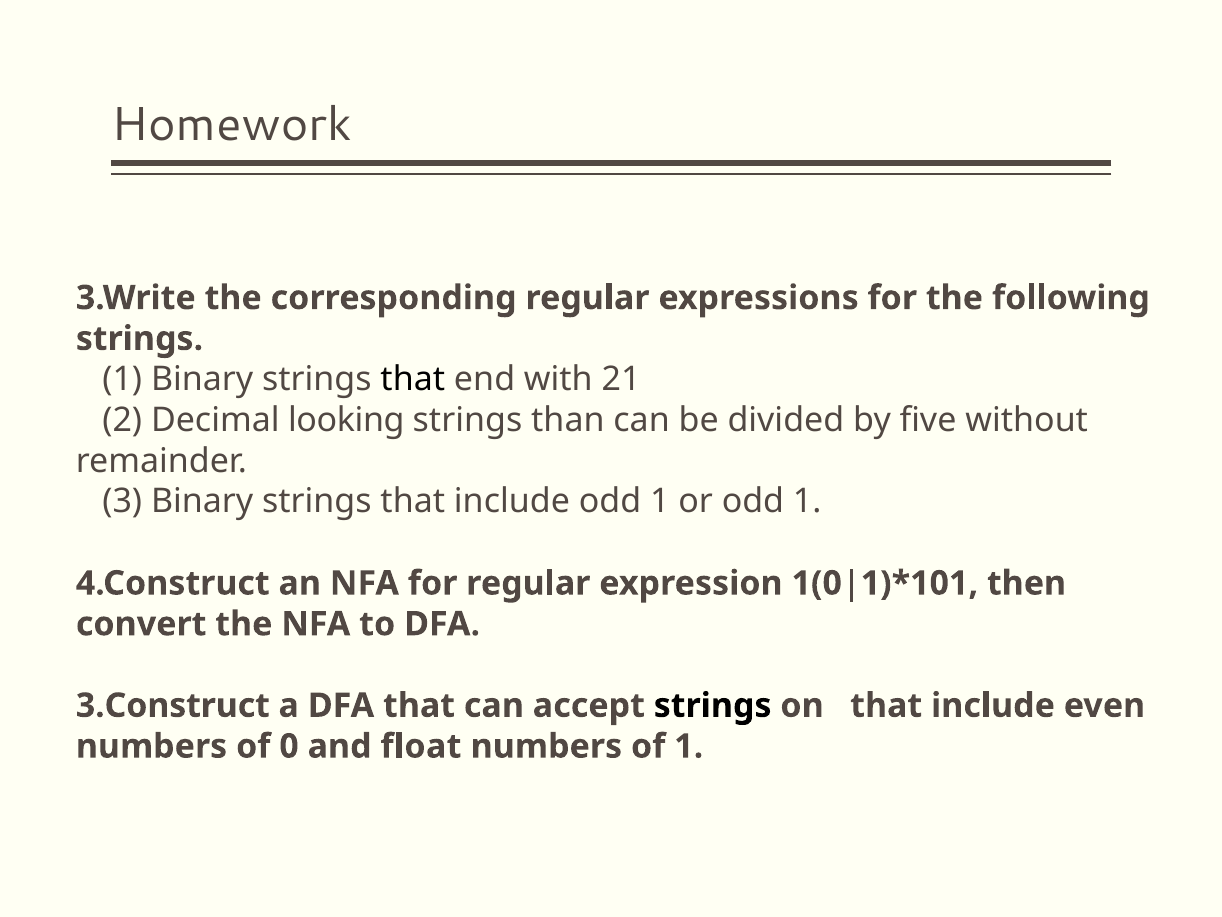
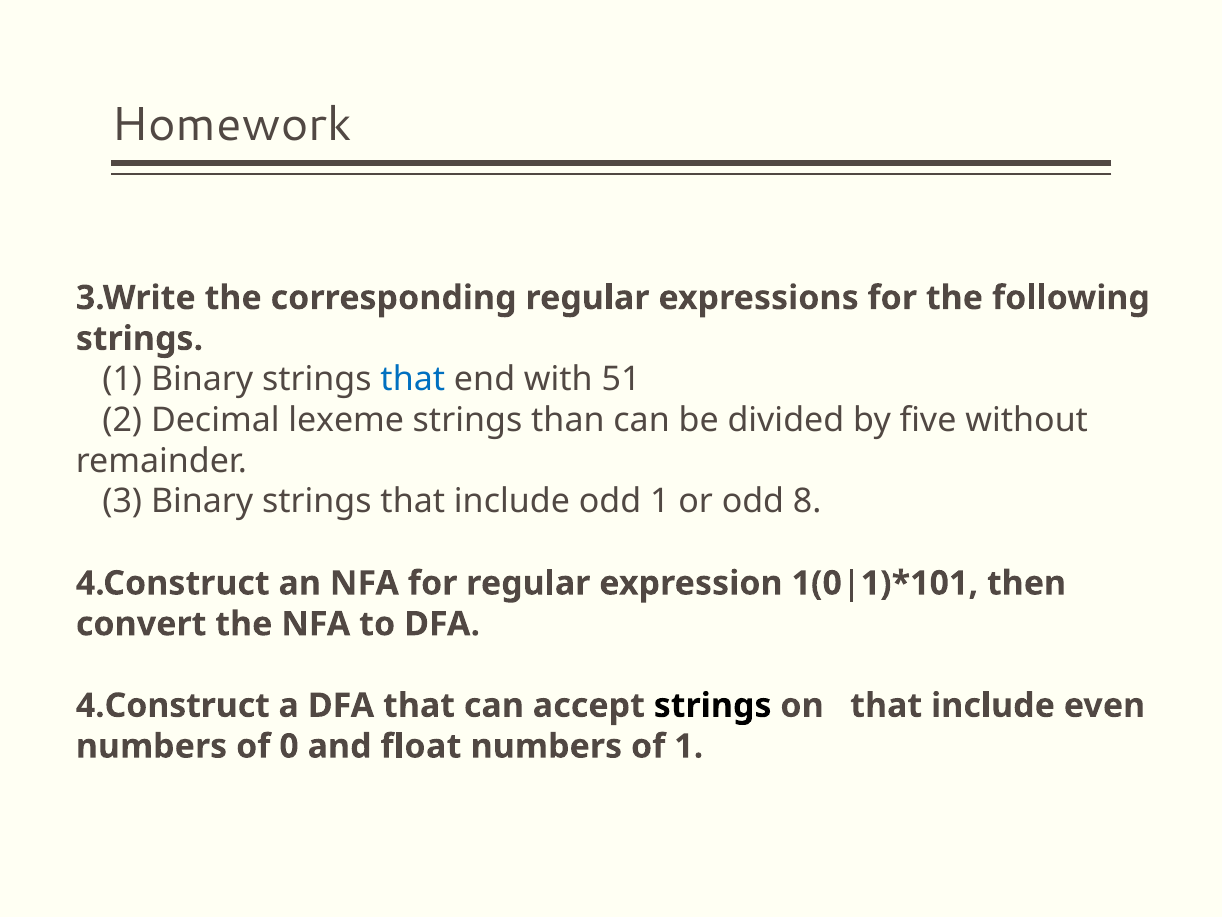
that colour: black -> blue (413, 379)
21: 21 -> 51 (621, 379)
looking: looking -> lexeme (346, 420)
or odd 1: 1 -> 8 (807, 502)
3.Construct: 3.Construct -> 4.Construct (173, 705)
